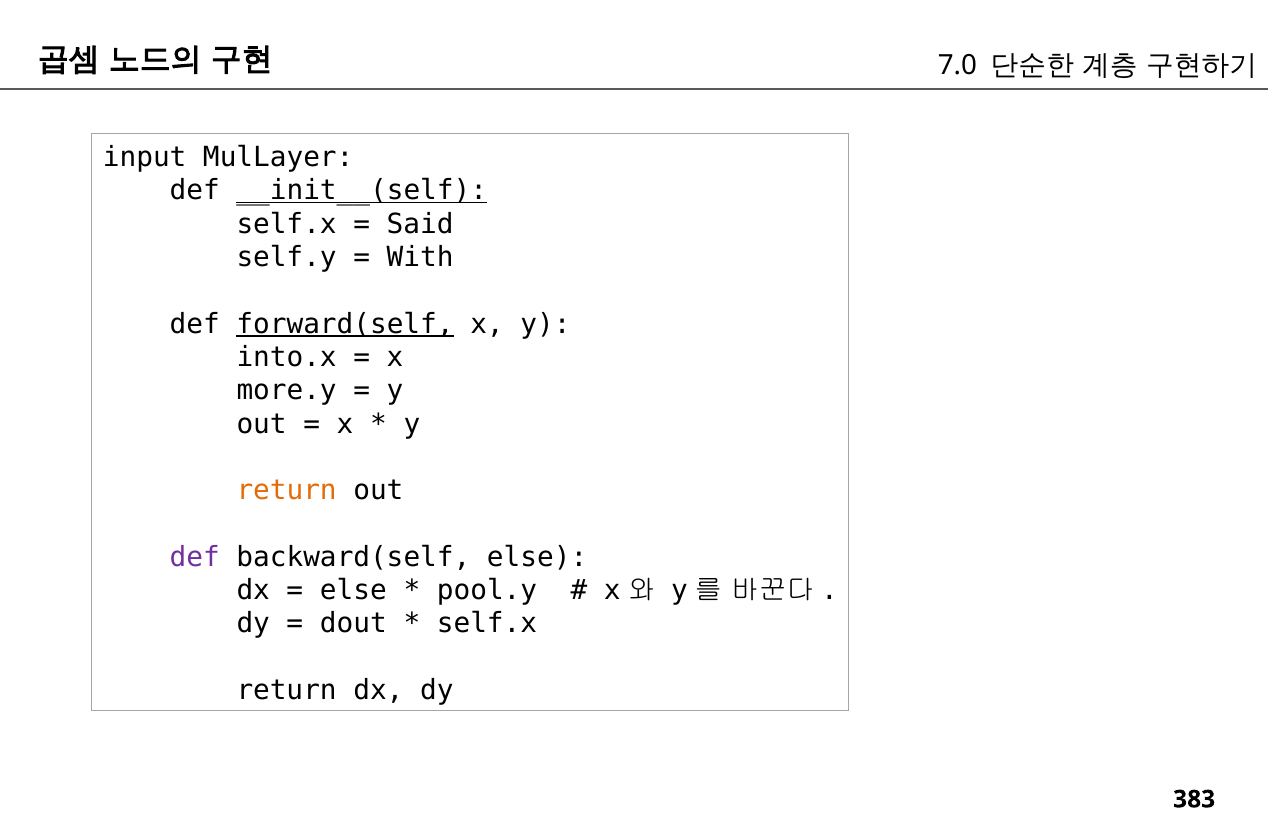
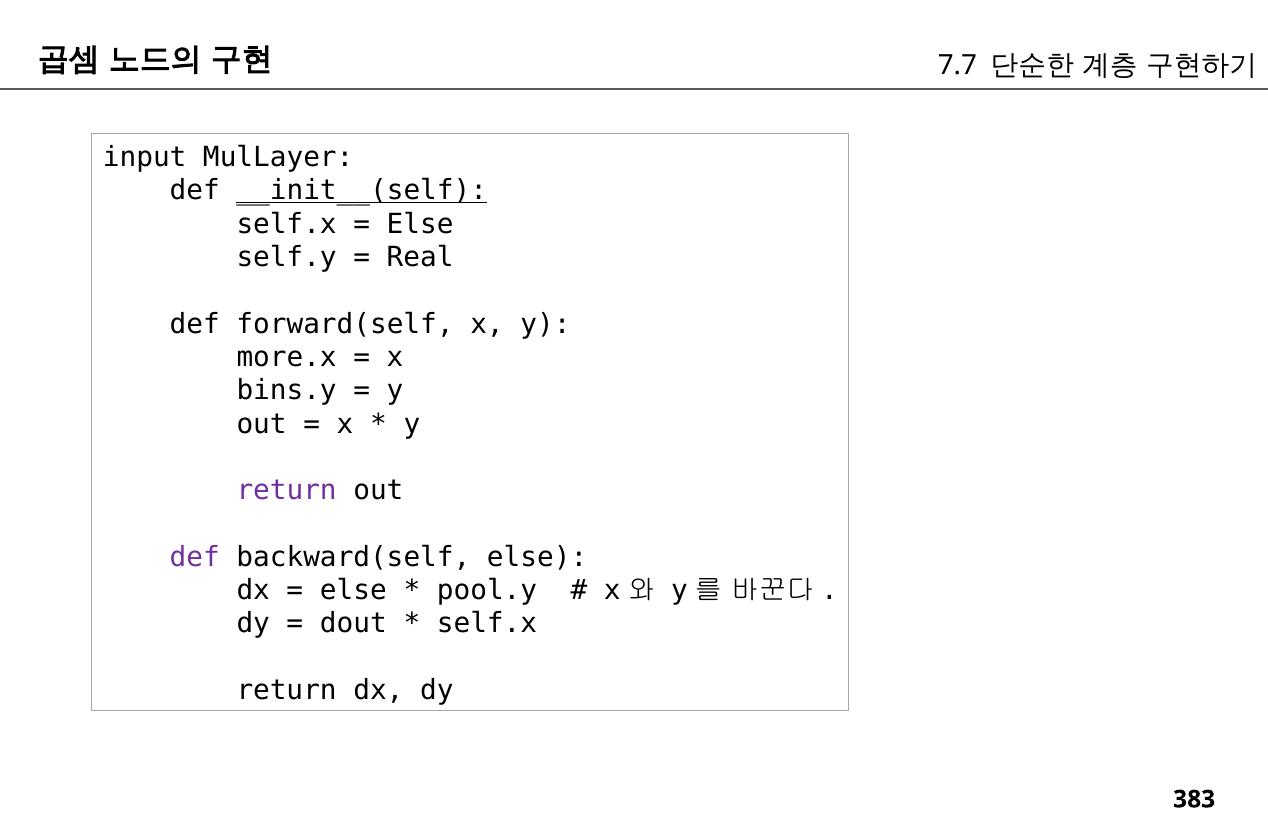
7.0: 7.0 -> 7.7 (957, 65)
Said: Said -> Else (420, 224)
With: With -> Real (420, 257)
forward(self underline: present -> none (345, 324)
into.x: into.x -> more.x (287, 357)
more.y: more.y -> bins.y (287, 390)
return colour: orange -> purple (287, 490)
